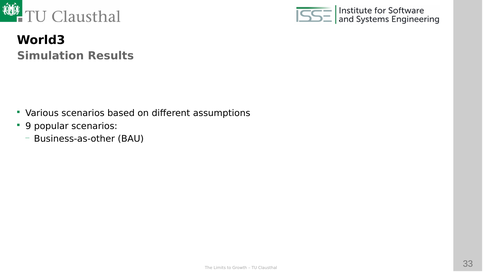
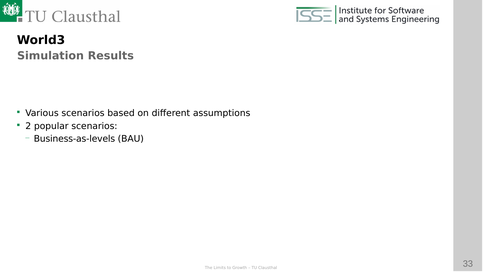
9: 9 -> 2 (28, 126)
Business-as-other: Business-as-other -> Business-as-levels (74, 139)
